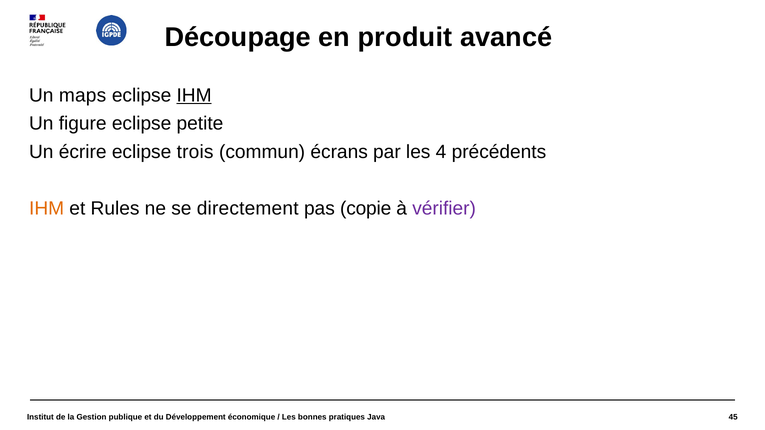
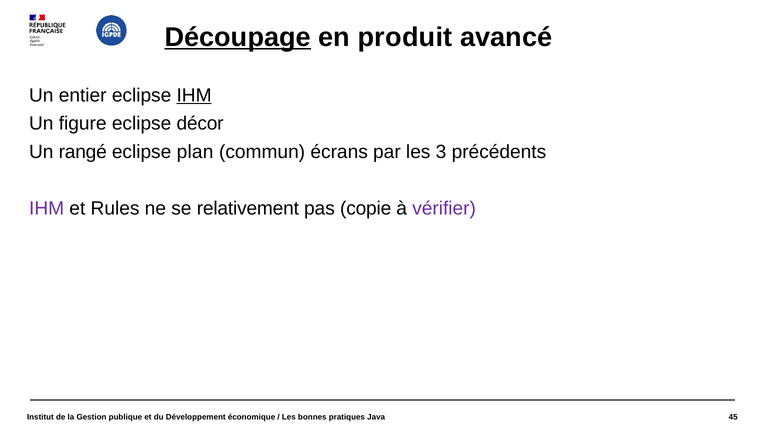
Découpage underline: none -> present (238, 37)
maps: maps -> entier (83, 95)
petite: petite -> décor (200, 124)
écrire: écrire -> rangé (83, 152)
trois: trois -> plan (195, 152)
4: 4 -> 3 (441, 152)
IHM colour: orange -> purple (47, 208)
directement: directement -> relativement (248, 208)
